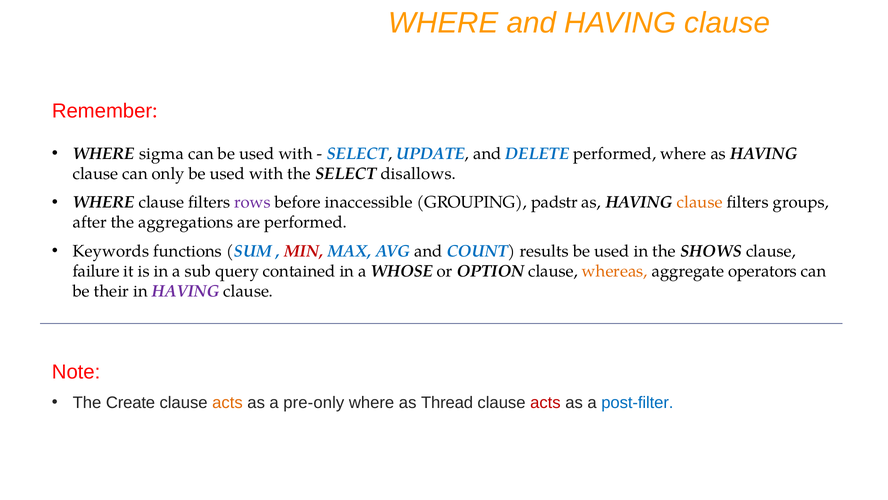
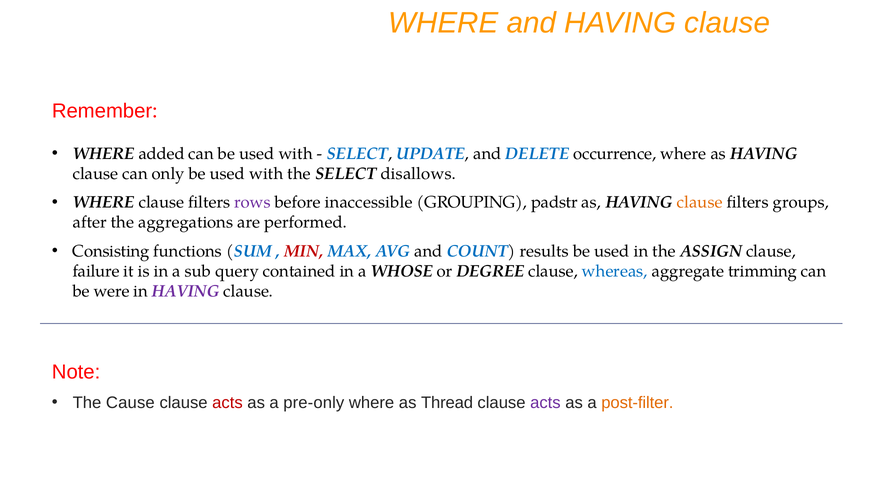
sigma: sigma -> added (162, 153)
DELETE performed: performed -> occurrence (615, 153)
Keywords: Keywords -> Consisting (111, 251)
SHOWS: SHOWS -> ASSIGN (711, 251)
OPTION: OPTION -> DEGREE (490, 271)
whereas colour: orange -> blue (615, 271)
operators: operators -> trimming (763, 271)
their: their -> were (112, 291)
Create: Create -> Cause (130, 402)
acts colour: orange -> red (227, 402)
acts colour: red -> purple (545, 402)
post-filter colour: blue -> orange (637, 402)
